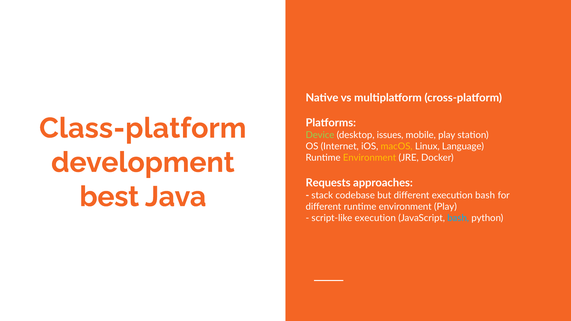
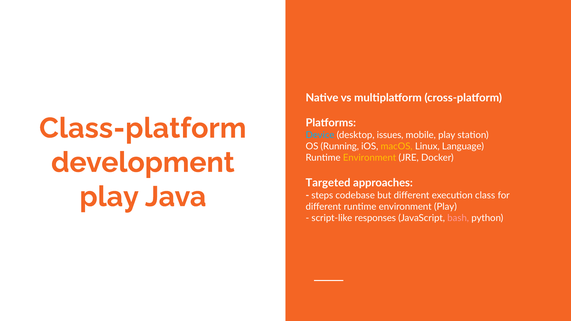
Device colour: light green -> light blue (320, 135)
Internet: Internet -> Running (340, 146)
Requests: Requests -> Targeted (328, 183)
best: best -> play (109, 197)
stack: stack -> steps (322, 195)
execution bash: bash -> class (485, 195)
script-like execution: execution -> responses (375, 218)
bash colour: light blue -> pink (458, 218)
